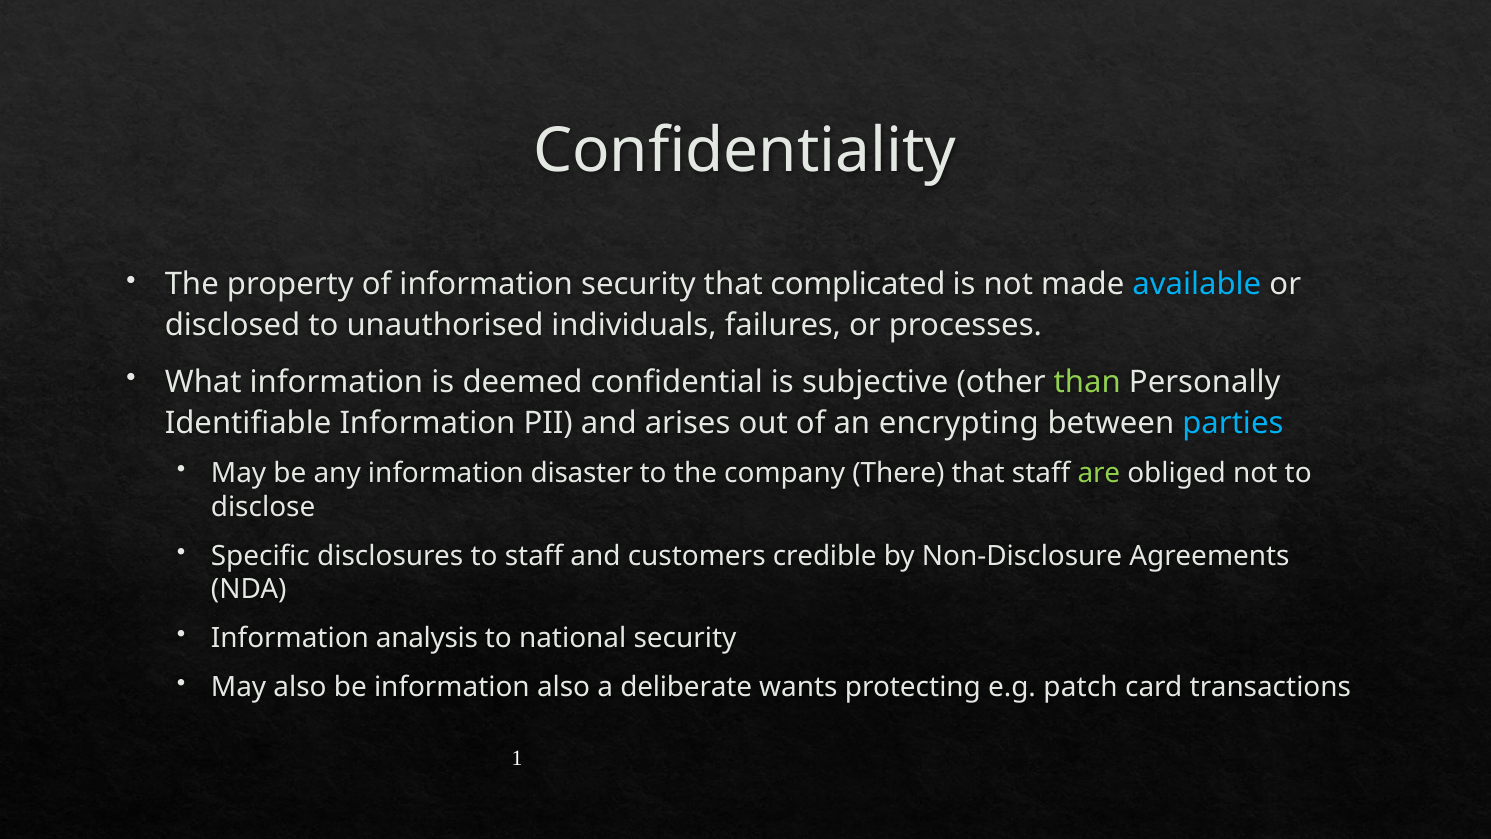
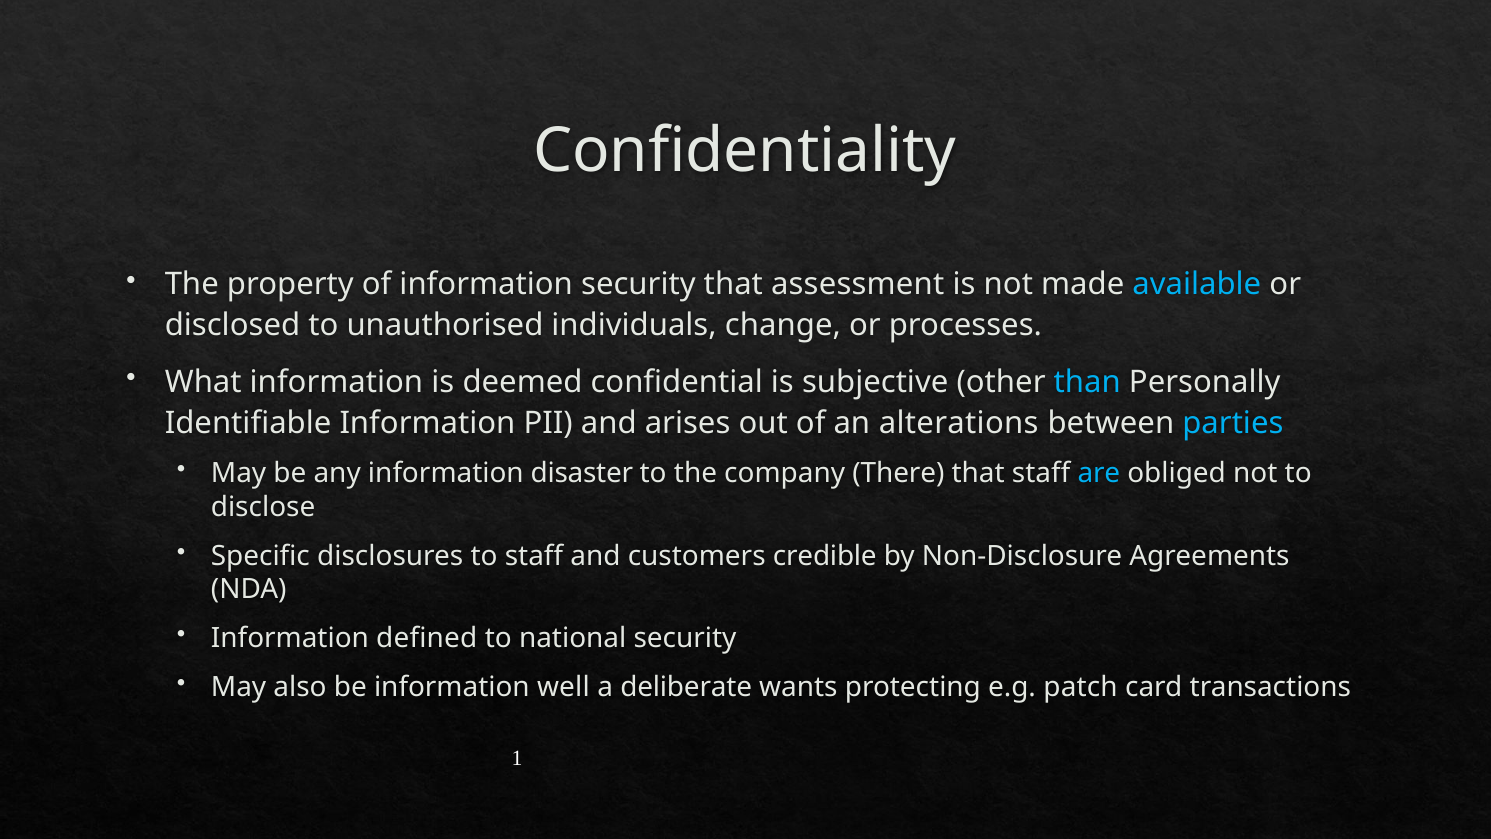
complicated: complicated -> assessment (858, 284)
failures: failures -> change (783, 325)
than colour: light green -> light blue (1087, 382)
encrypting: encrypting -> alterations (959, 423)
are colour: light green -> light blue (1099, 473)
analysis: analysis -> defined (427, 638)
information also: also -> well (563, 687)
